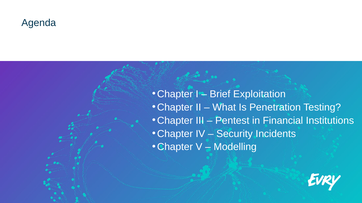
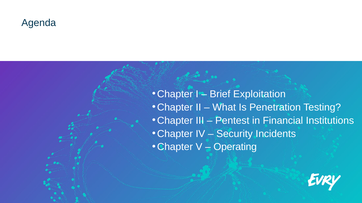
Modelling: Modelling -> Operating (235, 147)
